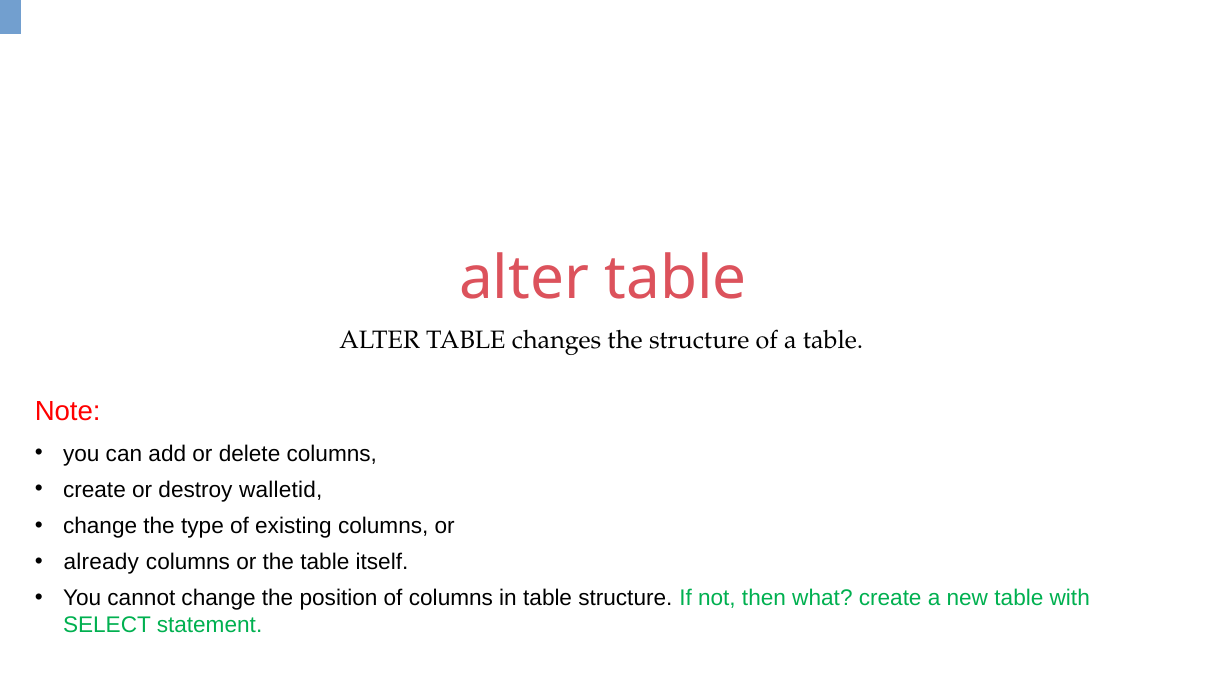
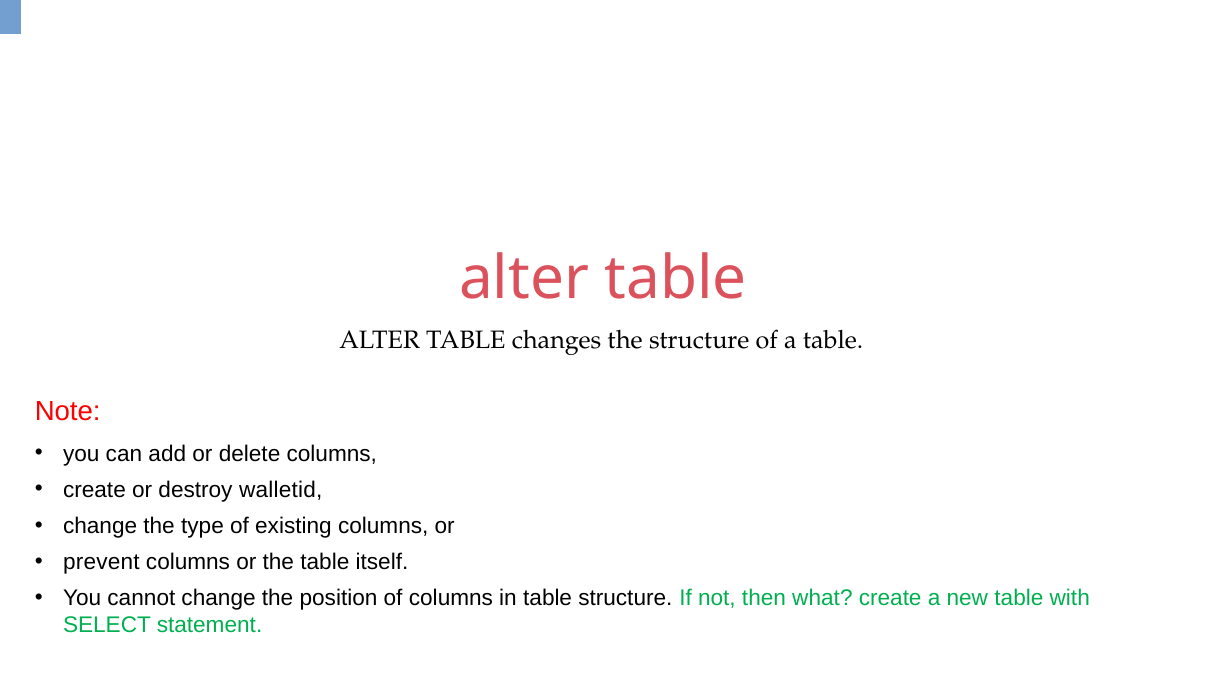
already: already -> prevent (101, 562)
